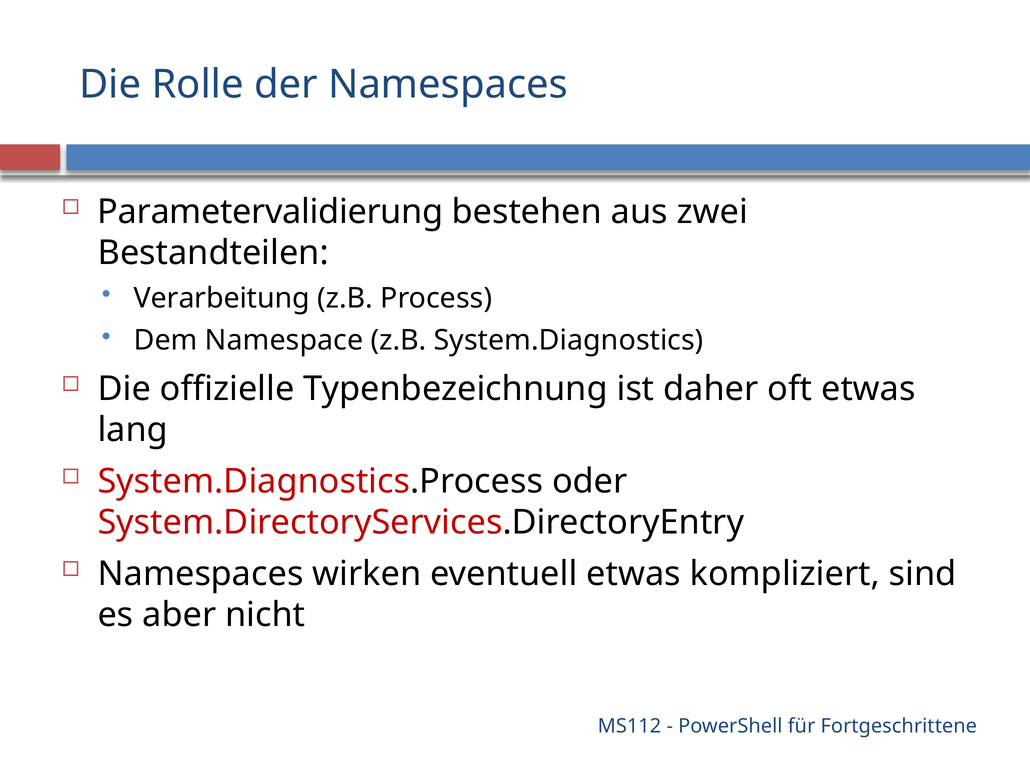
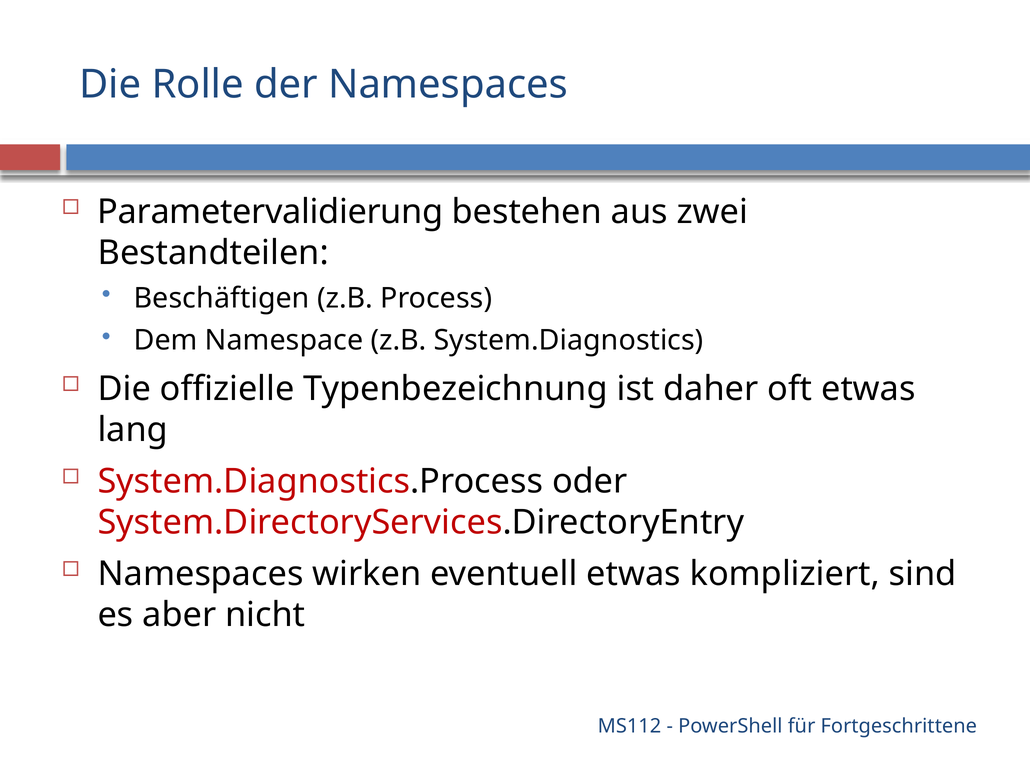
Verarbeitung: Verarbeitung -> Beschäftigen (222, 298)
